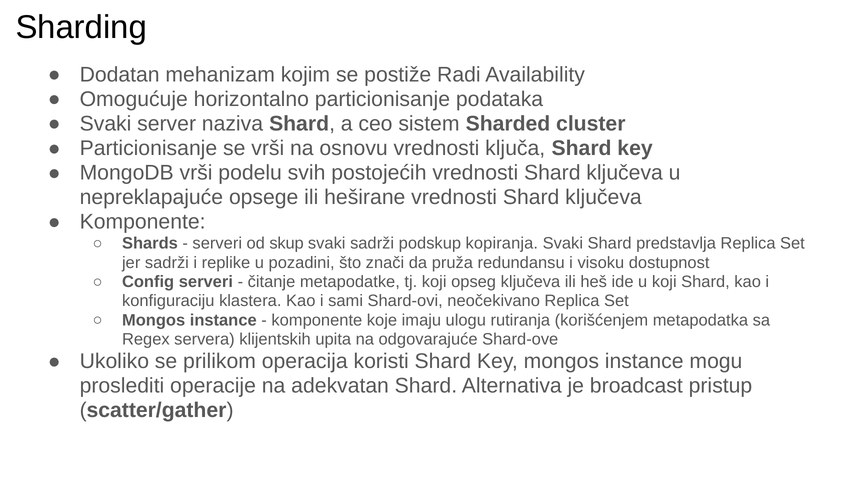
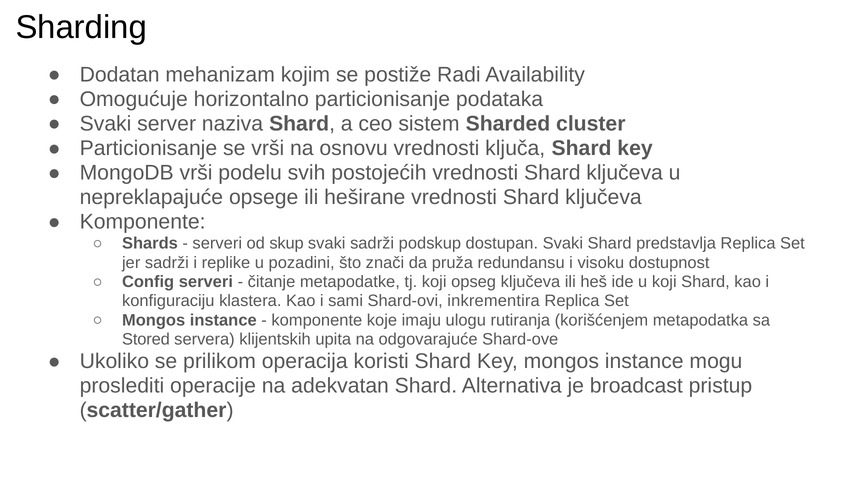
kopiranja: kopiranja -> dostupan (502, 243)
neočekivano: neočekivano -> inkrementira (494, 301)
Regex: Regex -> Stored (146, 339)
